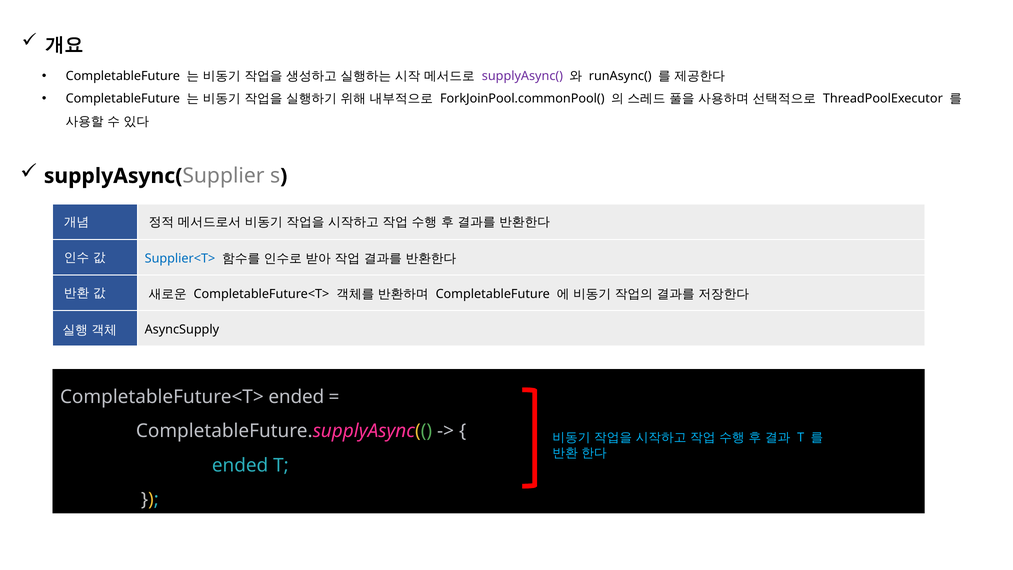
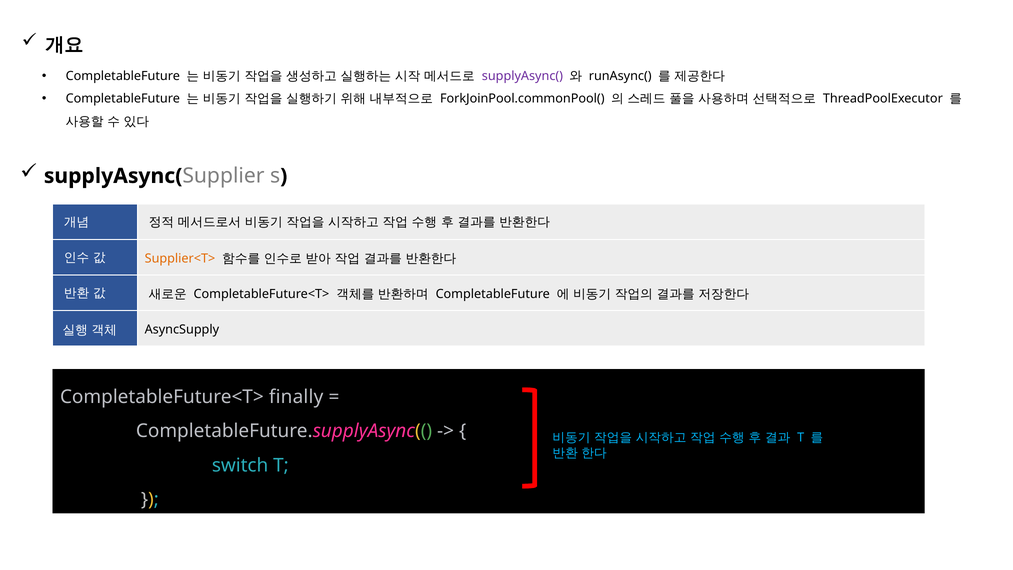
Supplier<T> colour: blue -> orange (180, 258)
CompletableFuture<T> ended: ended -> finally (296, 397)
ended: ended -> switch (240, 465)
